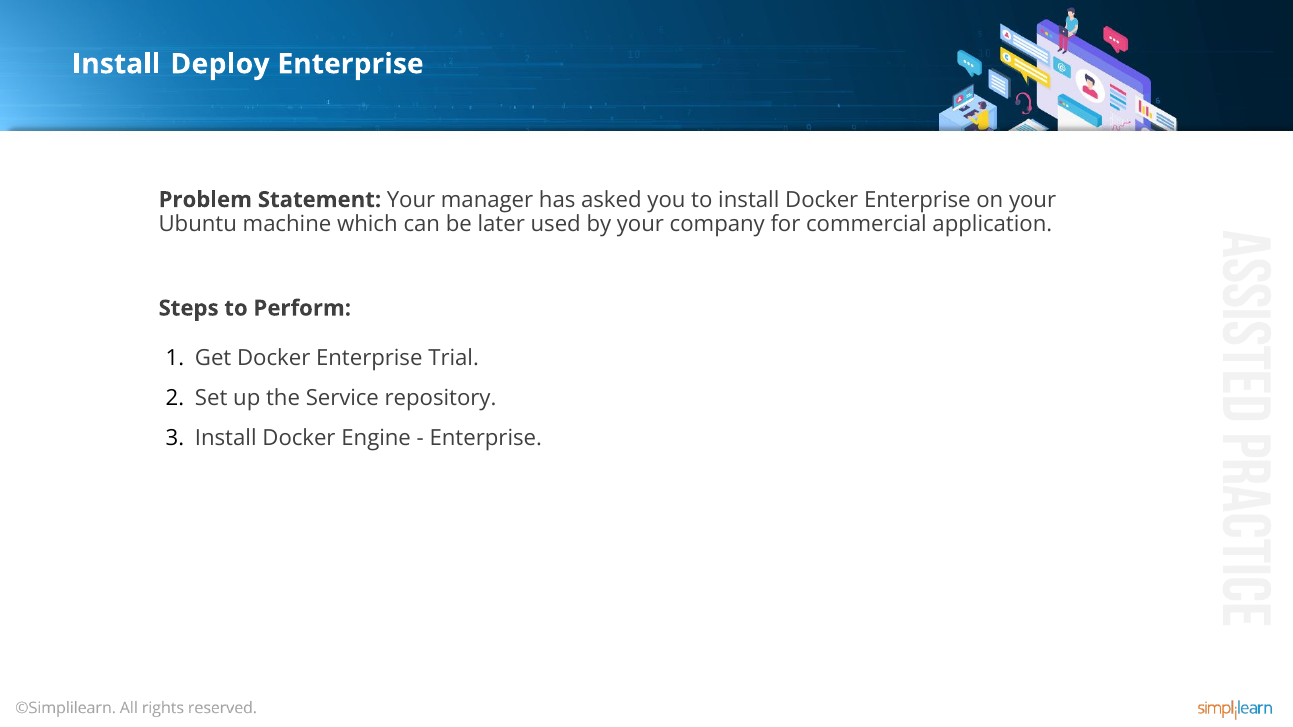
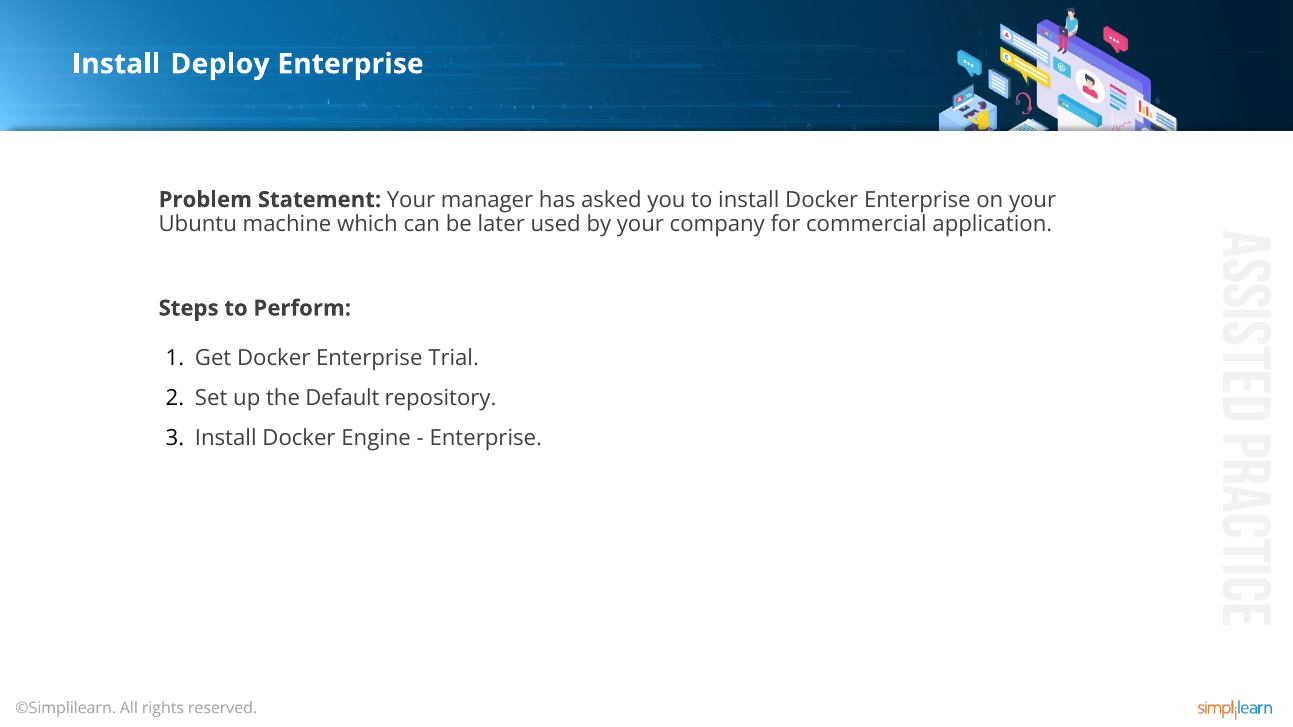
Service: Service -> Default (342, 398)
